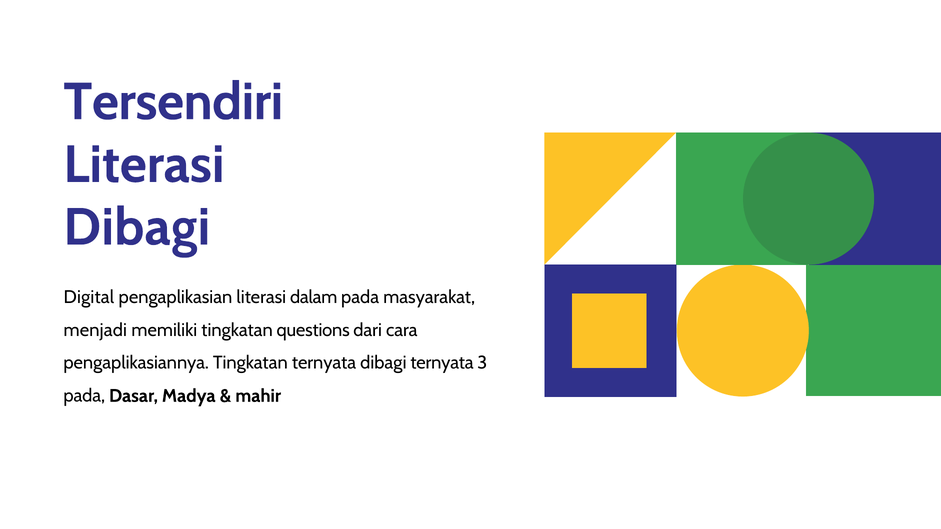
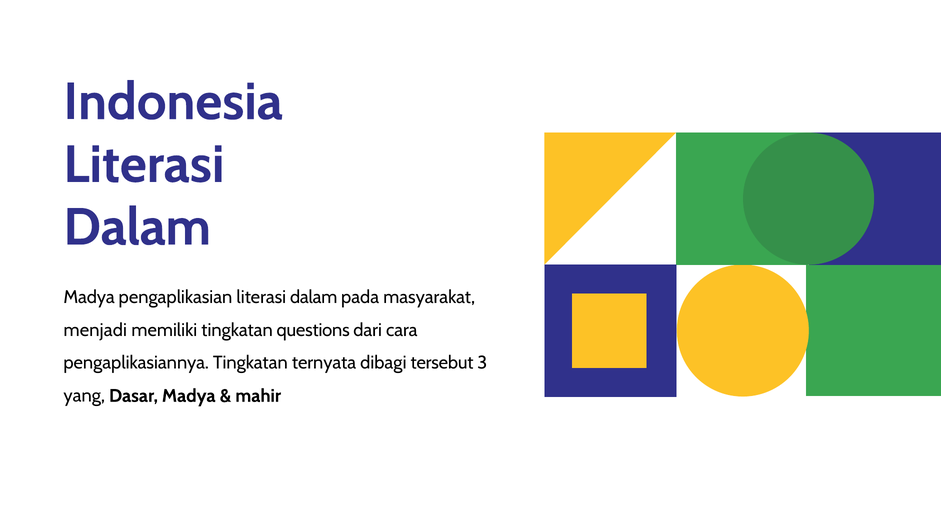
Tersendiri: Tersendiri -> Indonesia (173, 102)
Dibagi: Dibagi -> Dalam (137, 227)
Digital: Digital -> Madya (89, 297)
dibagi ternyata: ternyata -> tersebut (442, 363)
pada: pada -> yang (84, 396)
